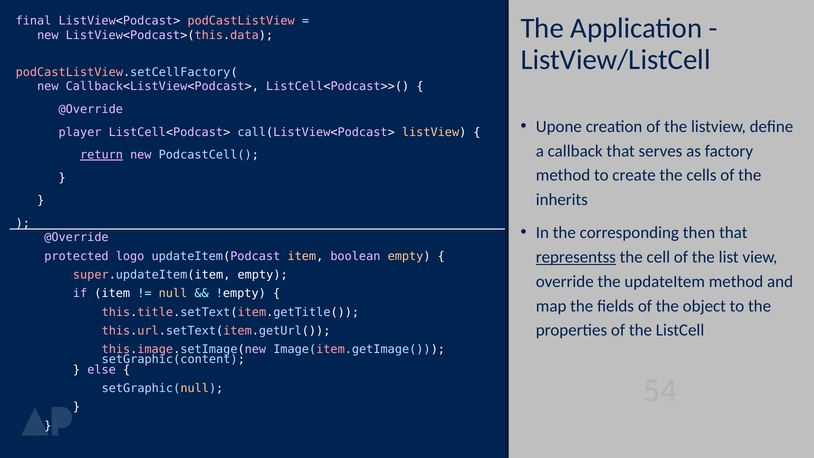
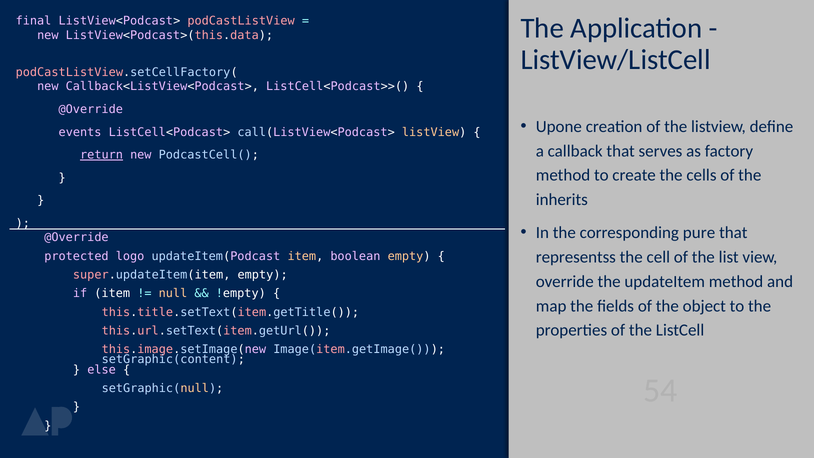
player: player -> events (80, 132)
then: then -> pure (699, 233)
representss underline: present -> none (576, 257)
